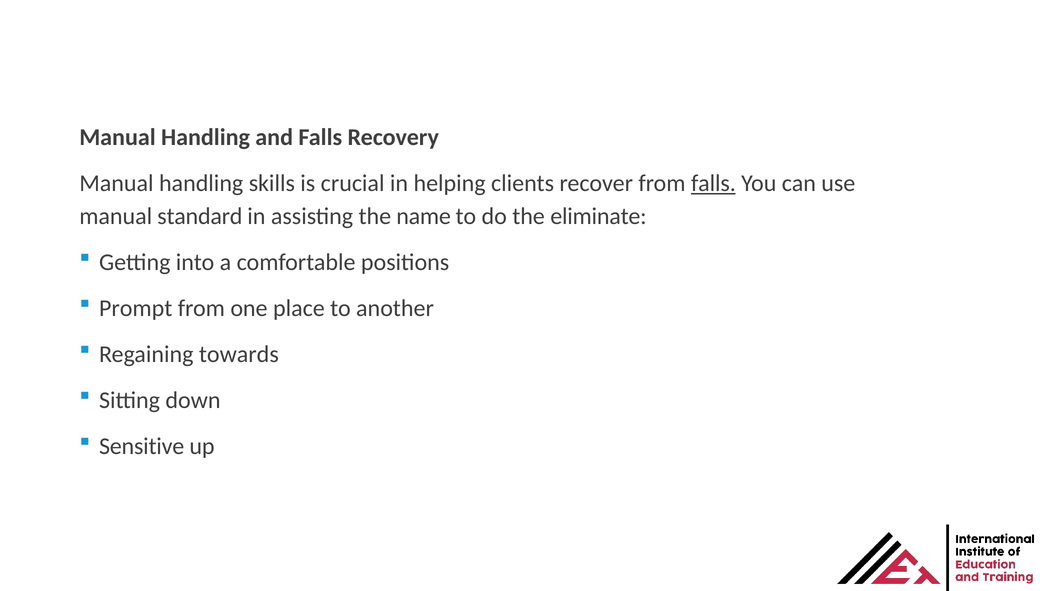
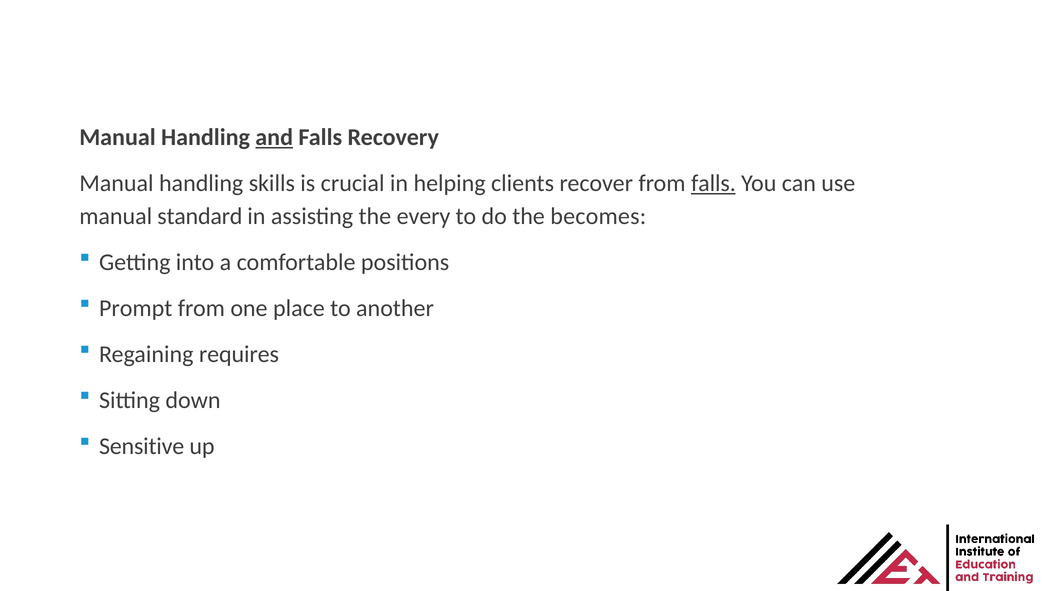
and underline: none -> present (274, 137)
name: name -> every (423, 216)
eliminate: eliminate -> becomes (598, 216)
towards: towards -> requires (239, 354)
